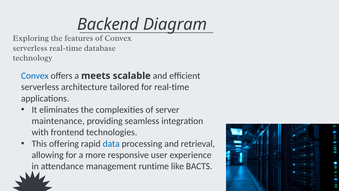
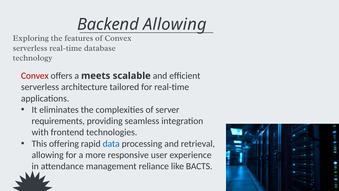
Backend Diagram: Diagram -> Allowing (175, 24)
Convex colour: blue -> red (35, 76)
maintenance: maintenance -> requirements (58, 121)
runtime: runtime -> reliance (154, 166)
